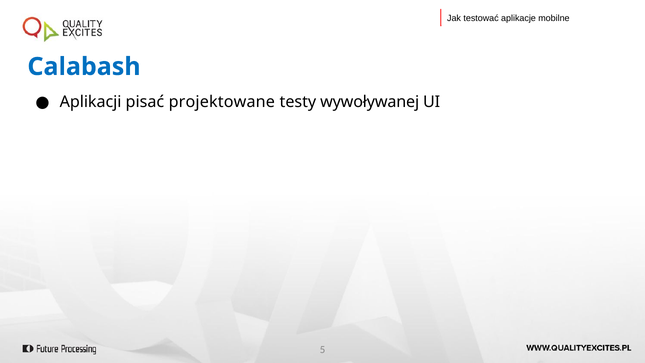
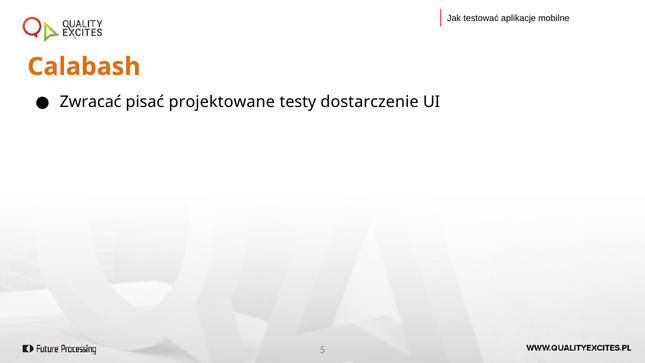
Calabash colour: blue -> orange (84, 67)
Aplikacji: Aplikacji -> Zwracać (91, 102)
wywoływanej: wywoływanej -> dostarczenie (370, 102)
